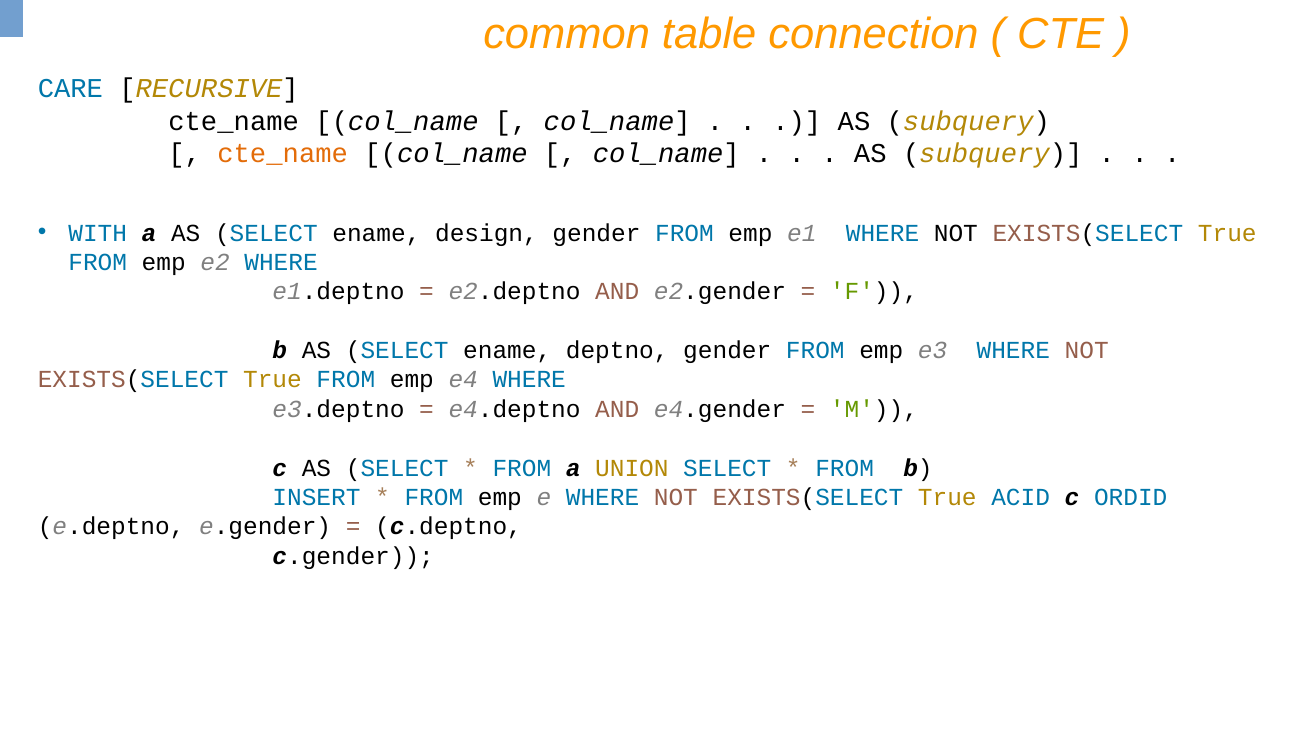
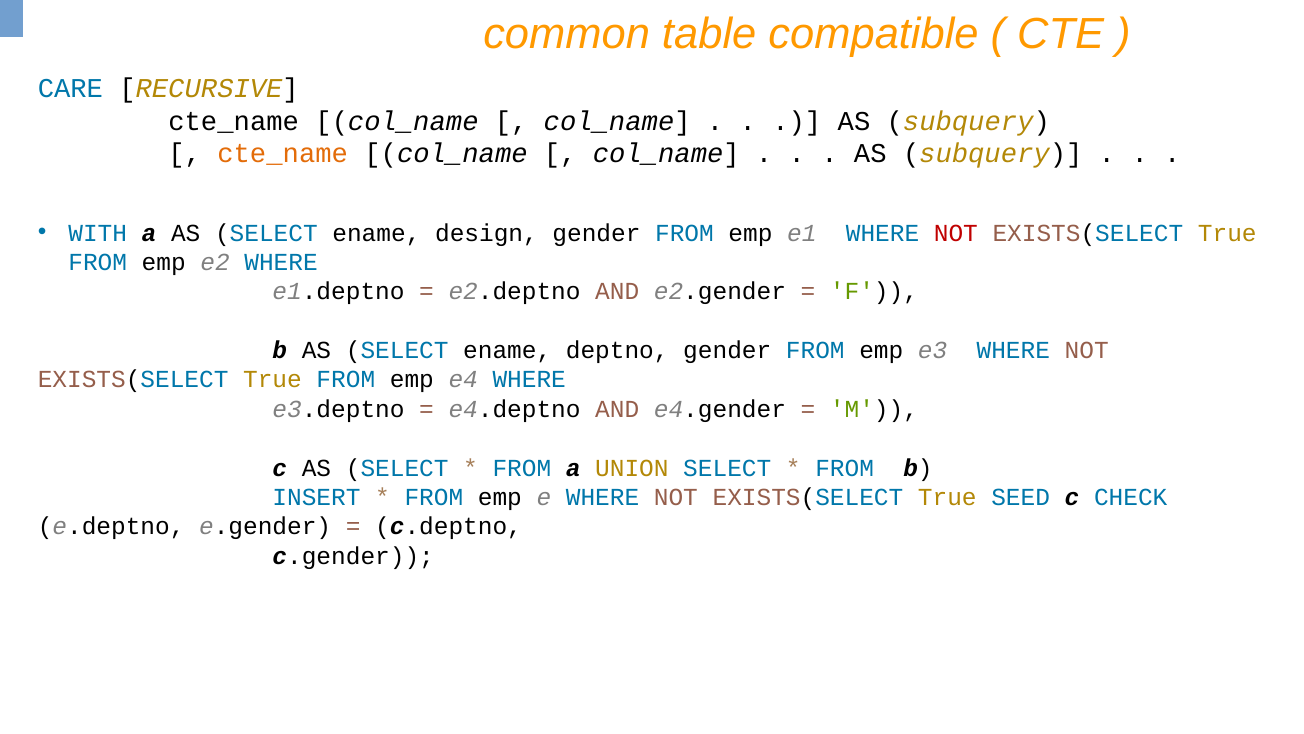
connection: connection -> compatible (874, 34)
NOT colour: black -> red (956, 233)
ACID: ACID -> SEED (1021, 497)
ORDID: ORDID -> CHECK (1131, 497)
